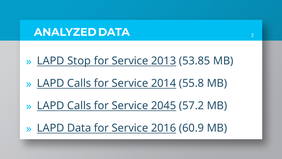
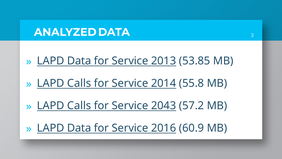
Stop: Stop -> Data (79, 61)
2045: 2045 -> 2043 (164, 105)
